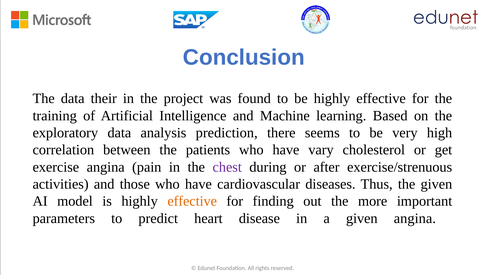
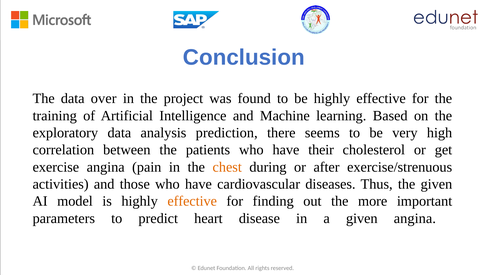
their: their -> over (104, 99)
vary: vary -> their (321, 150)
chest colour: purple -> orange (227, 167)
